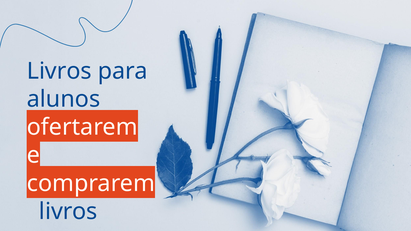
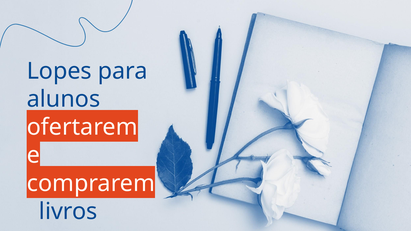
Livros: Livros -> Lopes (59, 71)
